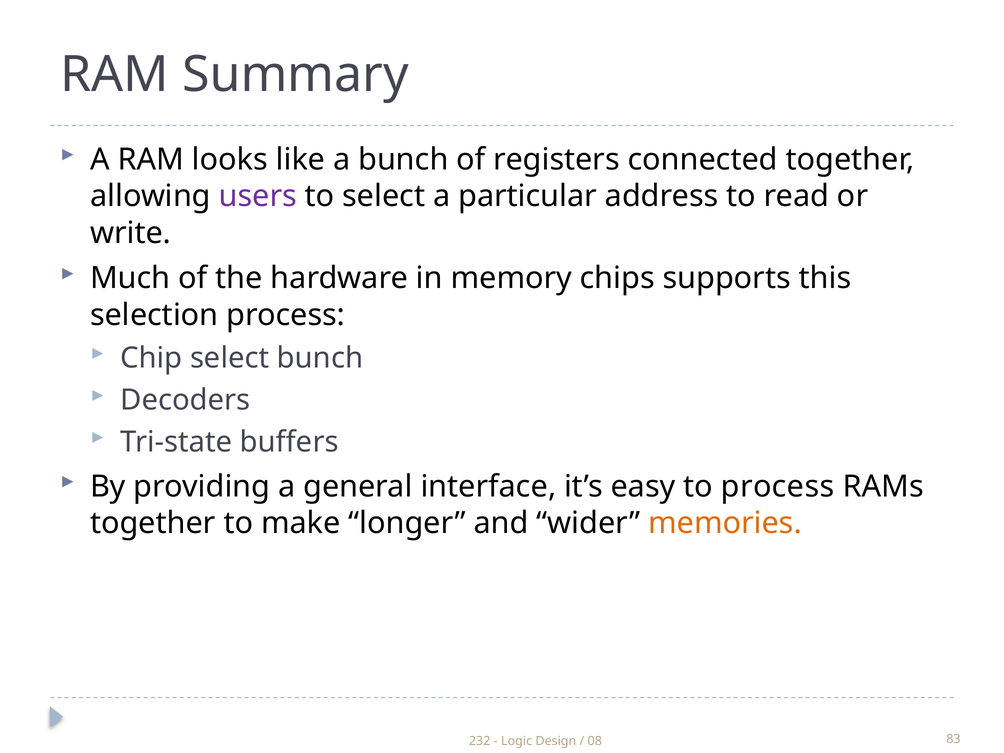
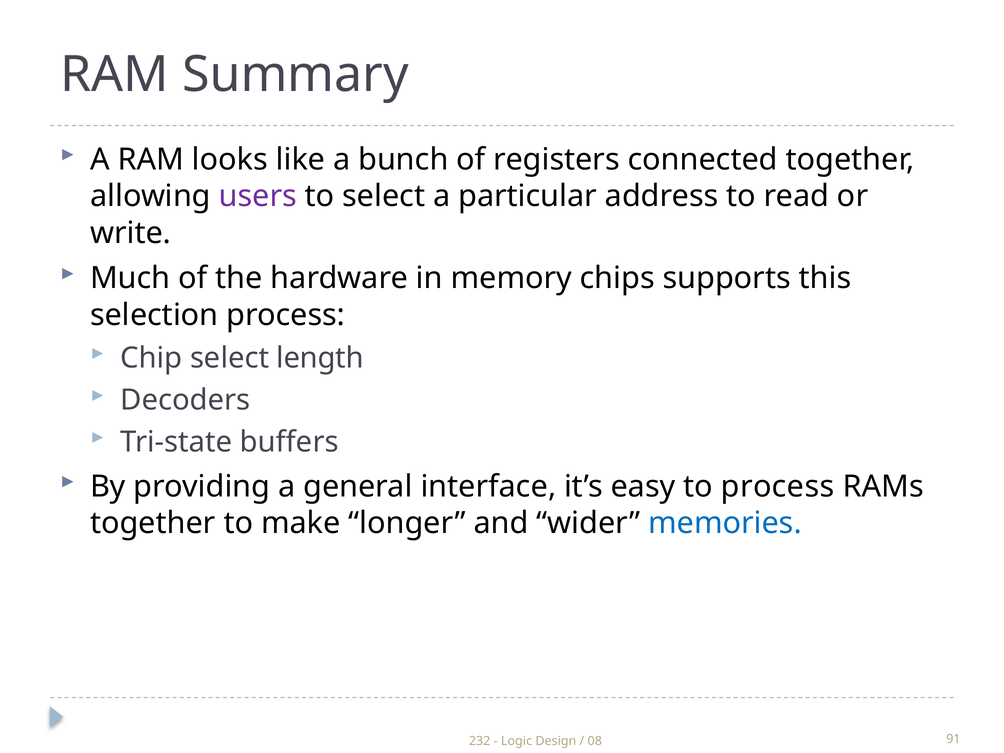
select bunch: bunch -> length (320, 358)
memories colour: orange -> blue (725, 523)
83: 83 -> 91 (953, 739)
